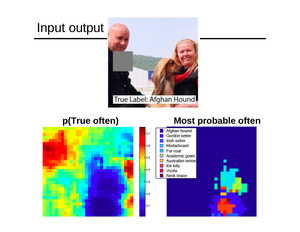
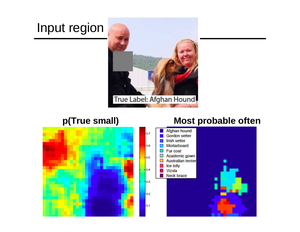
output: output -> region (86, 28)
p(True often: often -> small (106, 121)
